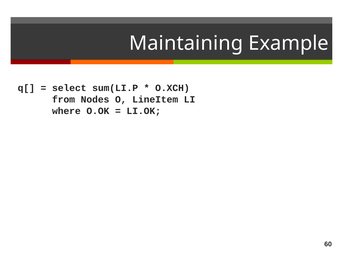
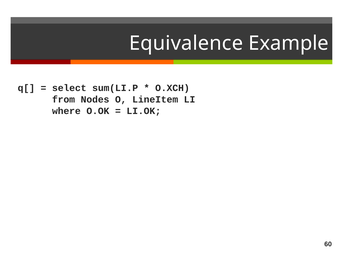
Maintaining: Maintaining -> Equivalence (186, 43)
